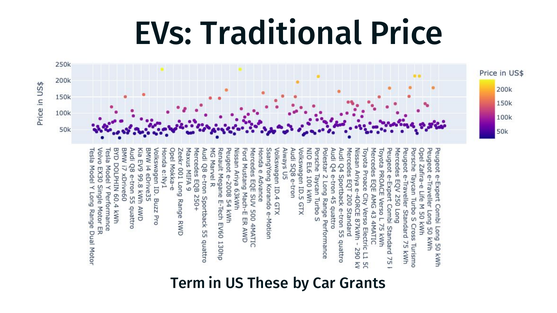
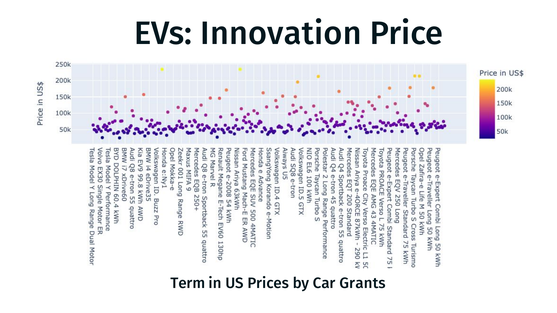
Traditional: Traditional -> Innovation (281, 34)
These: These -> Prices (268, 283)
